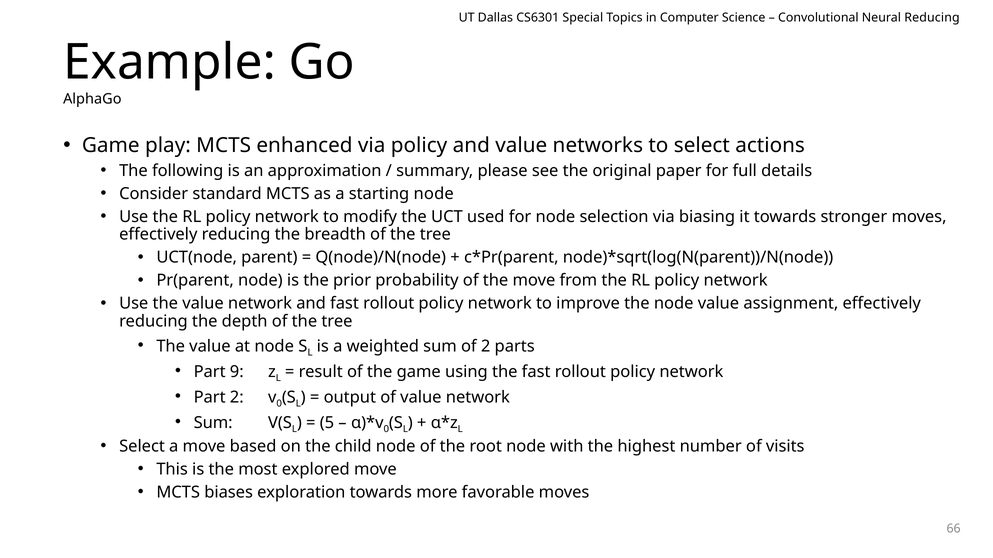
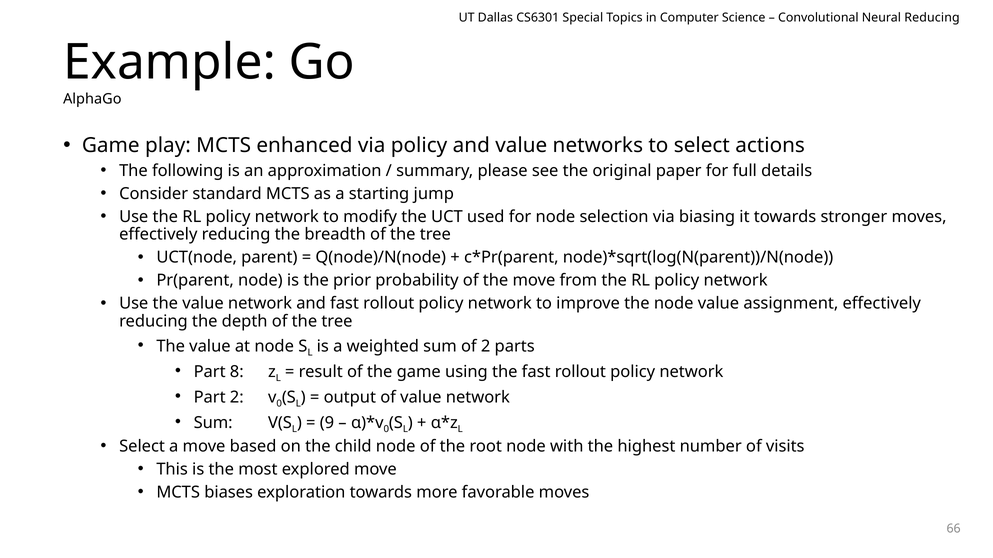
starting node: node -> jump (434, 194)
9: 9 -> 8 (237, 372)
5: 5 -> 9 (327, 423)
